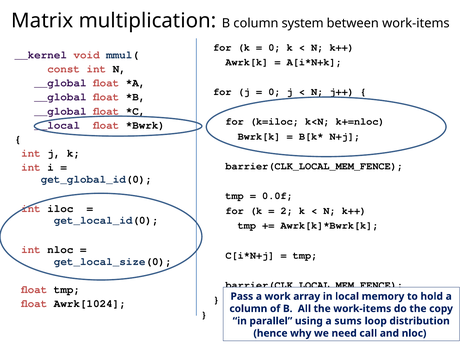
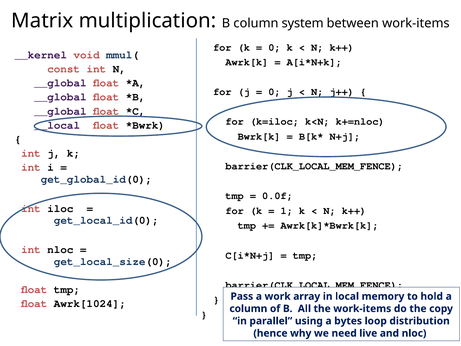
2: 2 -> 1 (287, 211)
sums: sums -> bytes (348, 321)
call: call -> live (368, 333)
